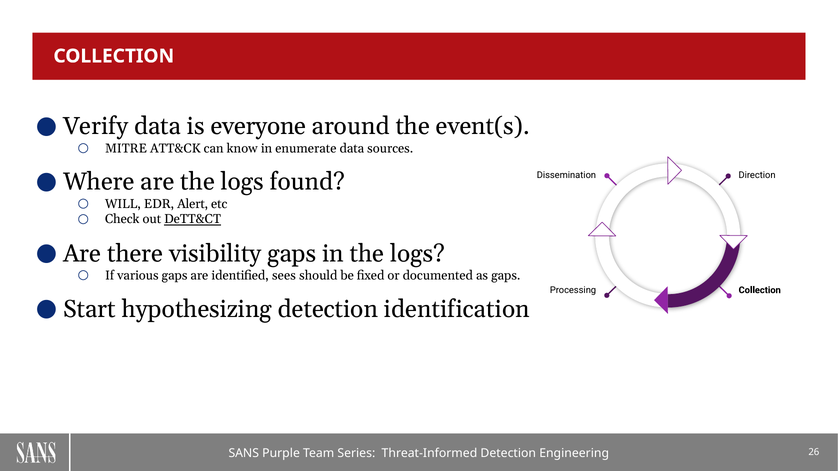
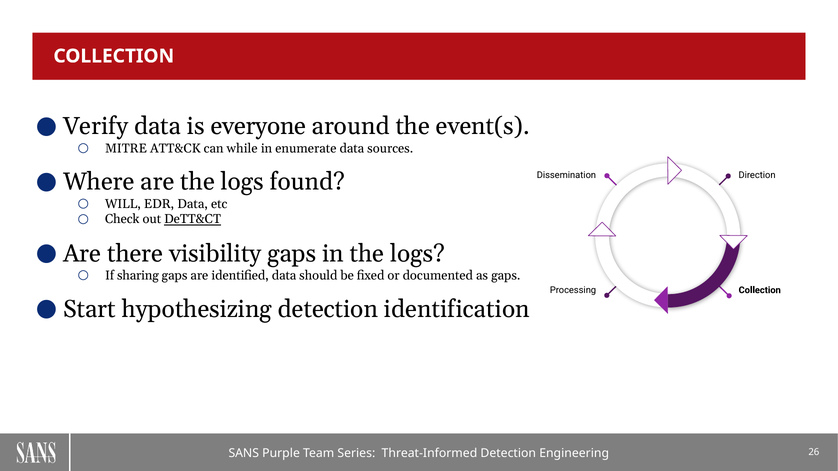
know: know -> while (242, 148)
EDR Alert: Alert -> Data (193, 204)
various: various -> sharing (138, 276)
identified sees: sees -> data (284, 276)
